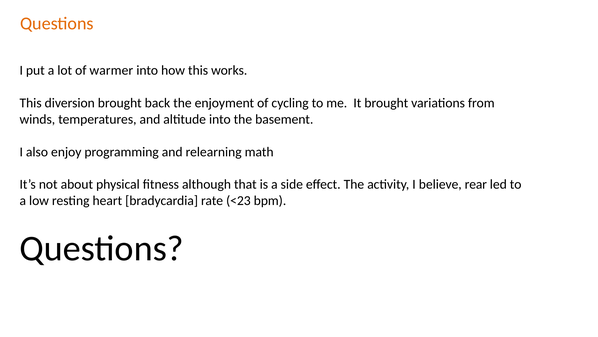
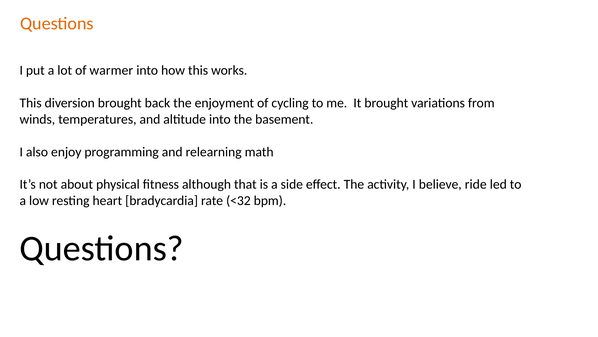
rear: rear -> ride (476, 184)
<23: <23 -> <32 (238, 200)
